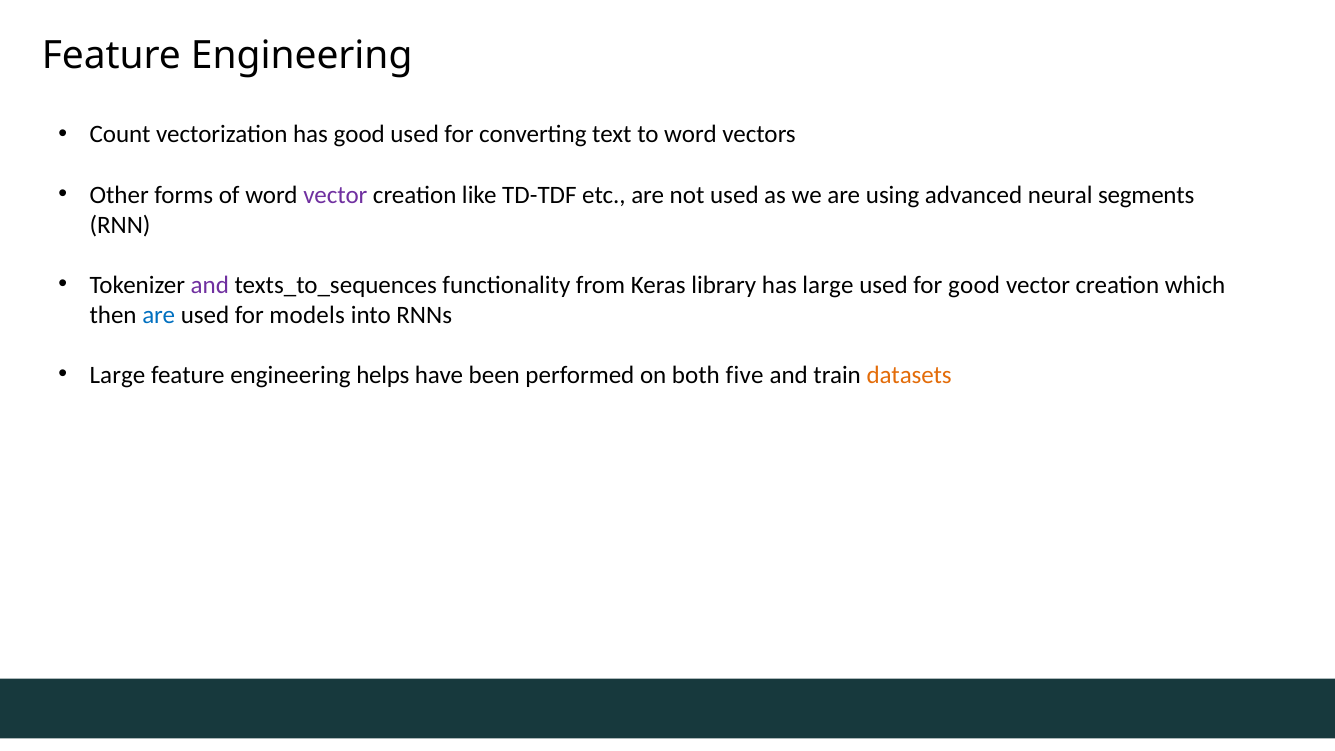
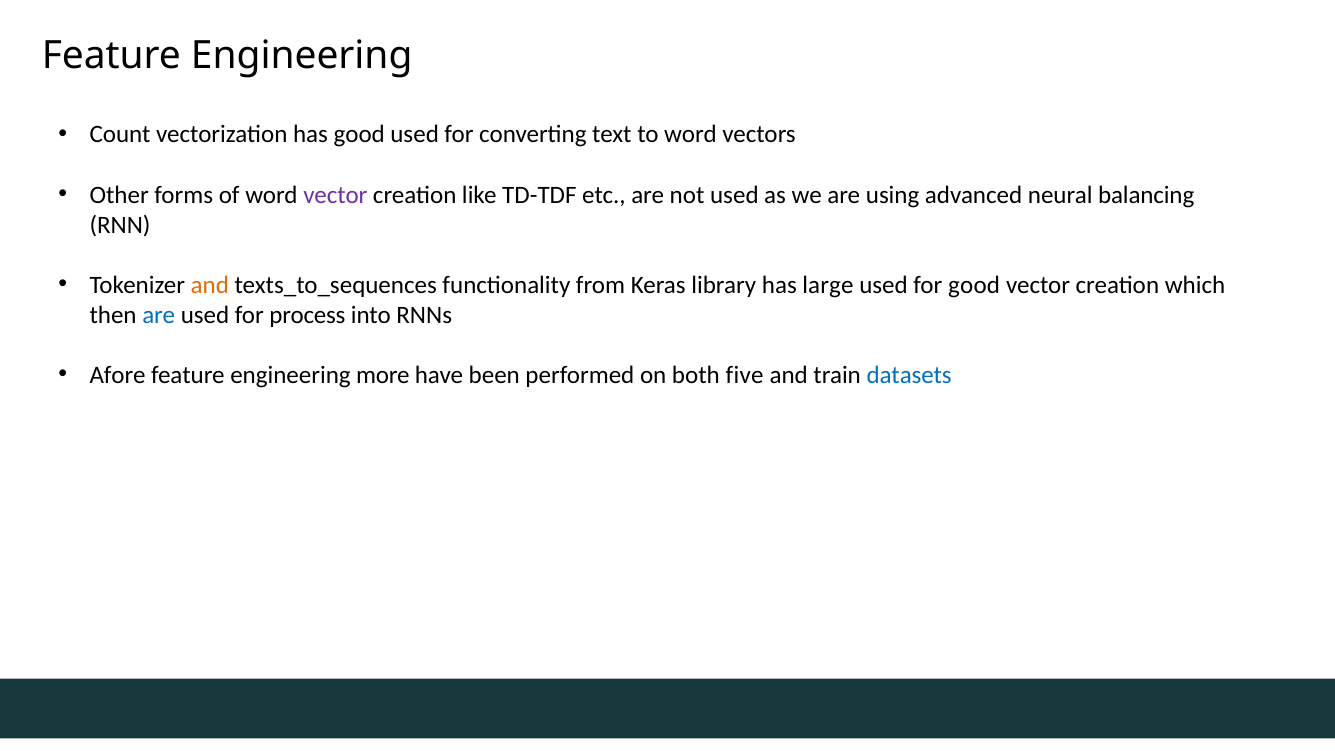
segments: segments -> balancing (1146, 195)
and colour: purple -> orange (210, 285)
models: models -> process (307, 315)
Large: Large -> Afore (118, 375)
helps: helps -> more (383, 375)
datasets colour: orange -> blue (909, 375)
